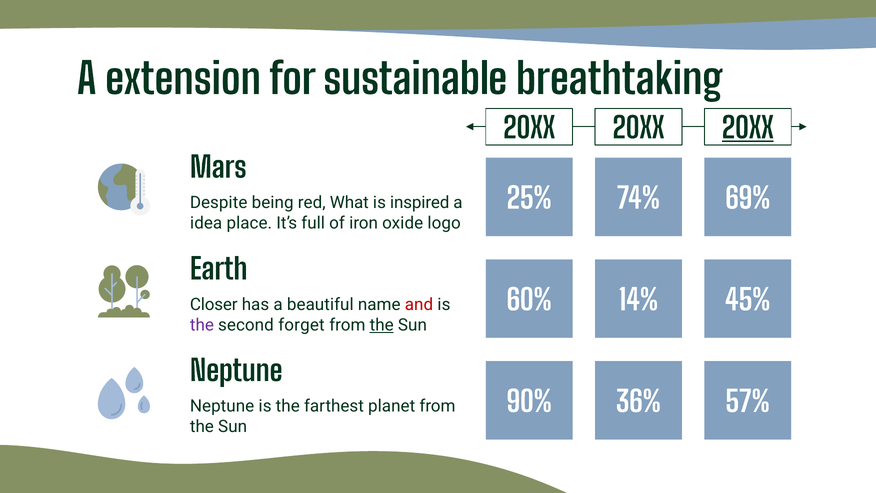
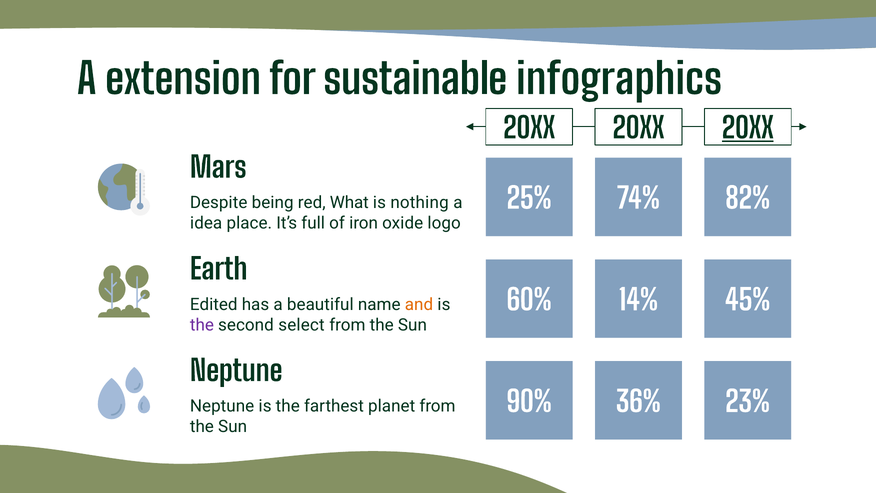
breathtaking: breathtaking -> infographics (619, 80)
69%: 69% -> 82% (748, 199)
inspired: inspired -> nothing (420, 203)
Closer: Closer -> Edited (214, 304)
and colour: red -> orange (419, 304)
forget: forget -> select (301, 325)
the underline: present -> none (382, 325)
57%: 57% -> 23% (748, 402)
